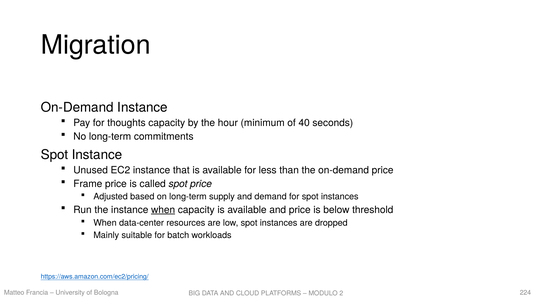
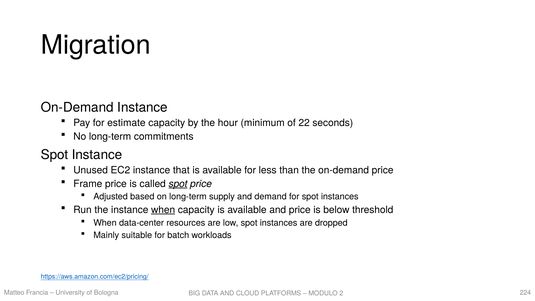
thoughts: thoughts -> estimate (126, 123)
40: 40 -> 22 (304, 123)
spot underline: none -> present (178, 184)
